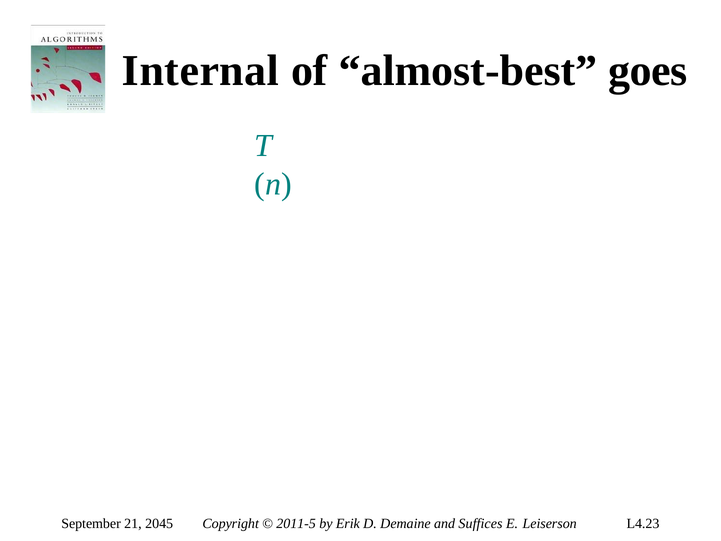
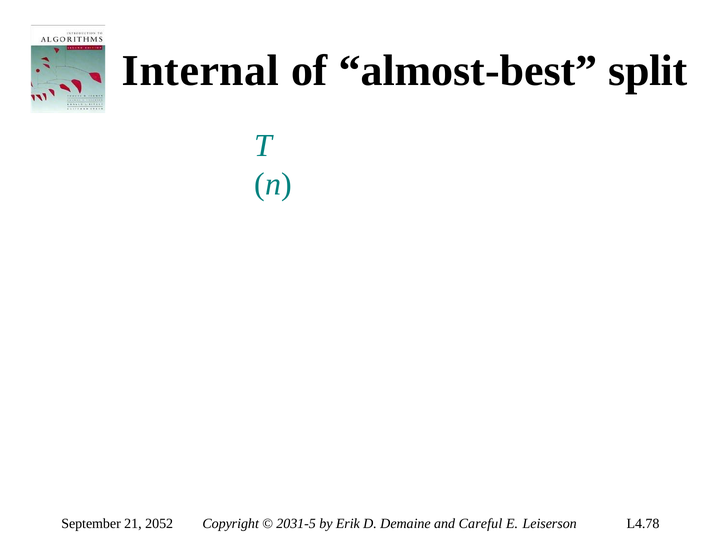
goes: goes -> split (648, 71)
2045: 2045 -> 2052 (159, 523)
2011-5: 2011-5 -> 2031-5 (296, 523)
Suffices: Suffices -> Careful (480, 523)
L4.23: L4.23 -> L4.78 (643, 523)
